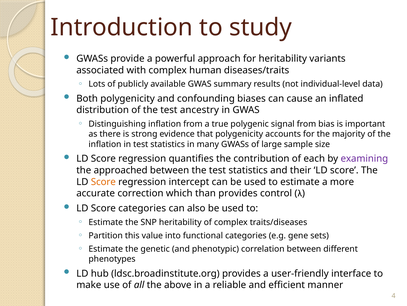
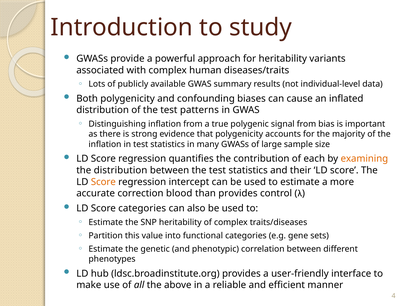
ancestry: ancestry -> patterns (199, 110)
examining colour: purple -> orange (364, 158)
the approached: approached -> distribution (121, 170)
which: which -> blood (179, 193)
